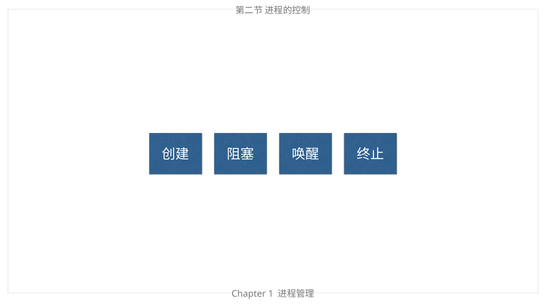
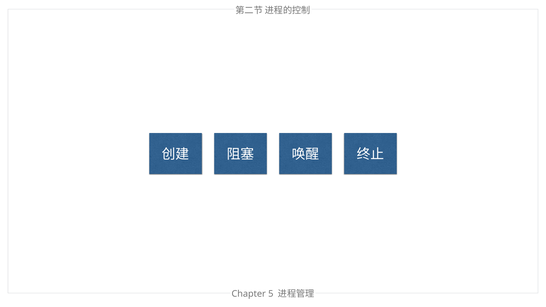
1: 1 -> 5 (271, 294)
